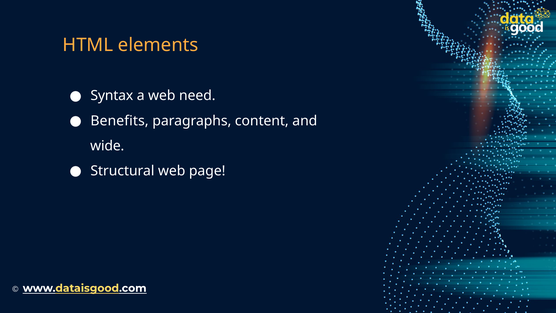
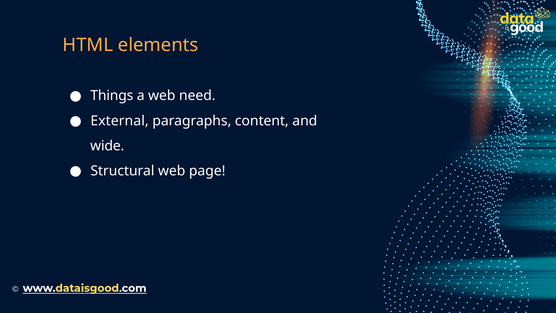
Syntax: Syntax -> Things (112, 96)
Benefits: Benefits -> External (120, 121)
